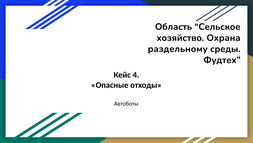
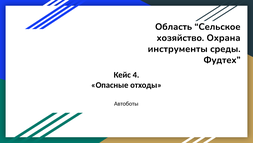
раздельному: раздельному -> инструменты (178, 49)
